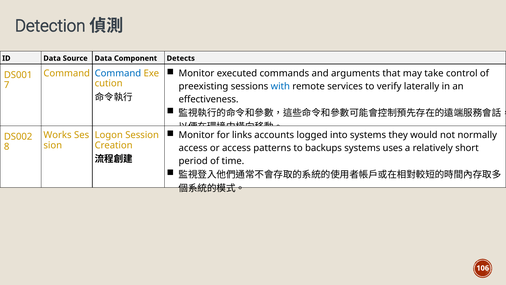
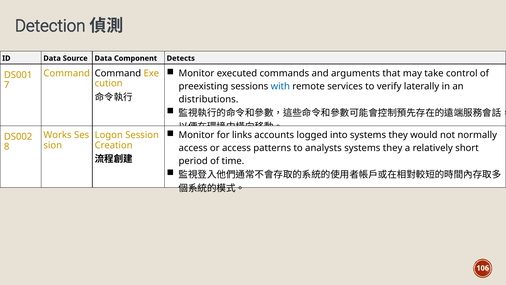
Command colour: blue -> black (118, 73)
effectiveness: effectiveness -> distributions (209, 99)
backups: backups -> analysts (323, 148)
uses: uses -> they (393, 148)
